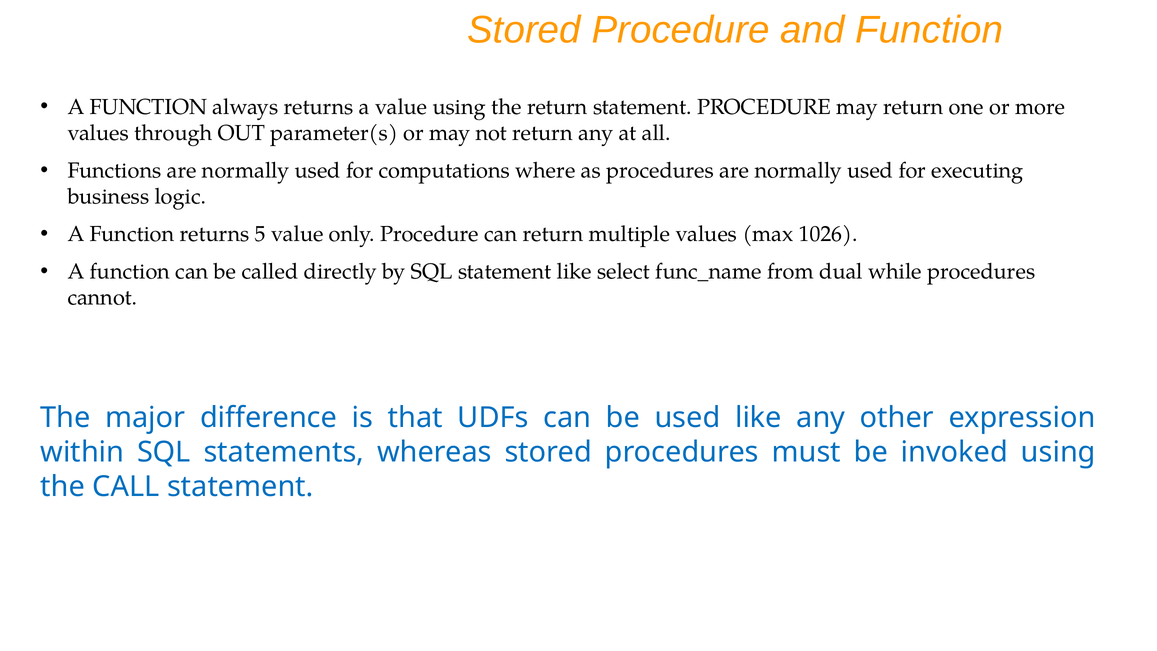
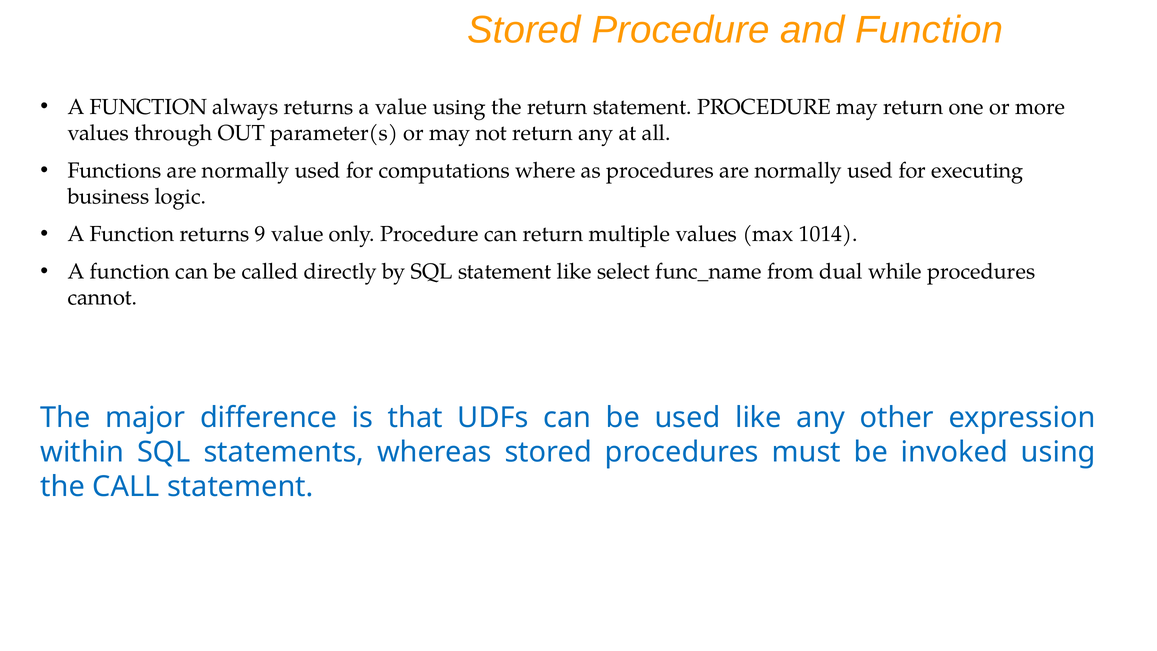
5: 5 -> 9 (260, 234)
1026: 1026 -> 1014 (828, 234)
